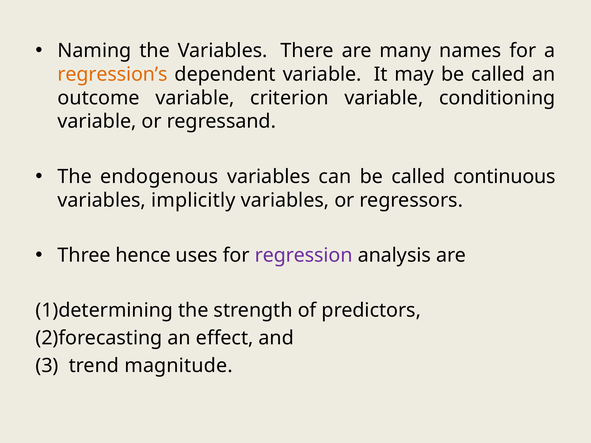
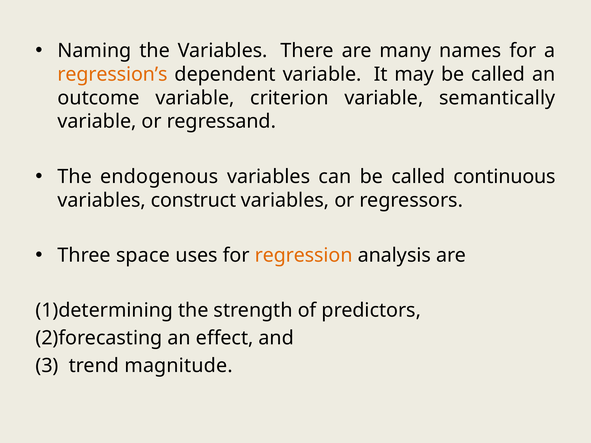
conditioning: conditioning -> semantically (497, 98)
implicitly: implicitly -> construct (194, 200)
hence: hence -> space (143, 255)
regression colour: purple -> orange (304, 255)
